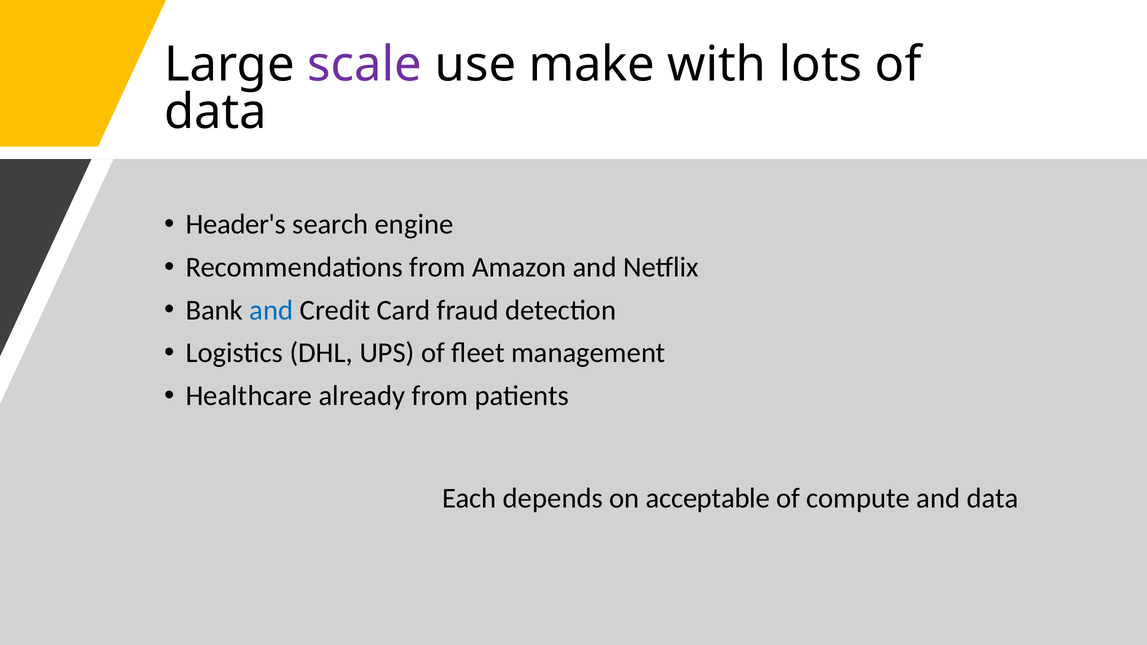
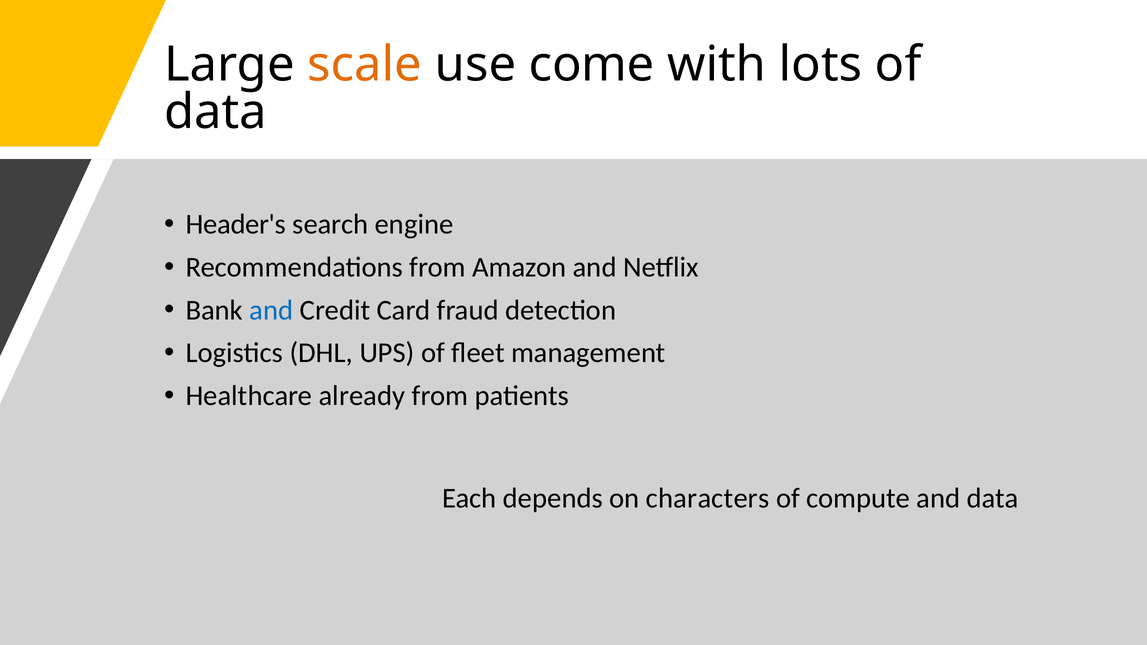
scale colour: purple -> orange (365, 65)
make: make -> come (592, 65)
acceptable: acceptable -> characters (708, 498)
